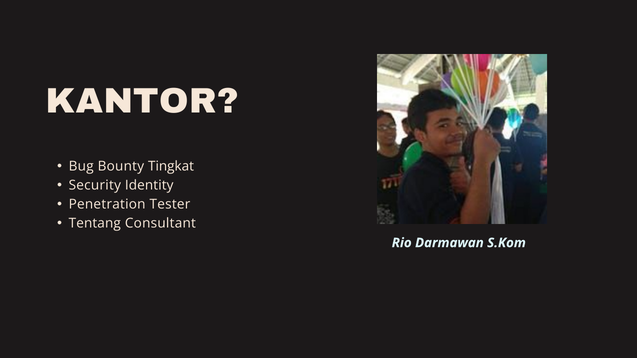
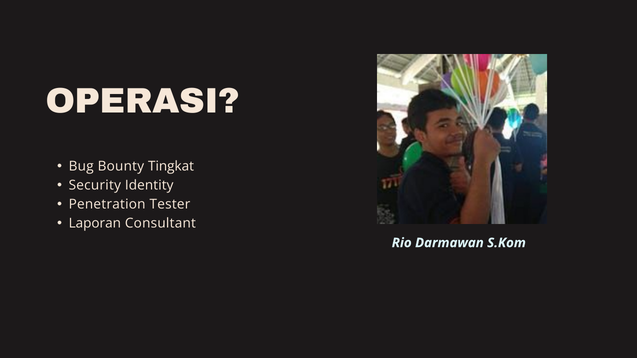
KANTOR: KANTOR -> OPERASI (143, 101)
Tentang: Tentang -> Laporan (95, 223)
